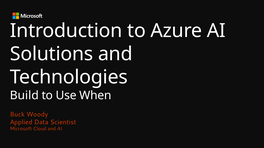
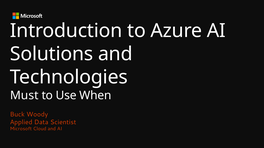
Build: Build -> Must (24, 96)
